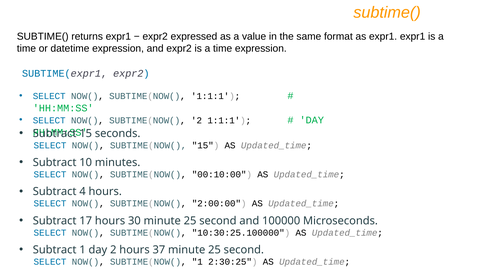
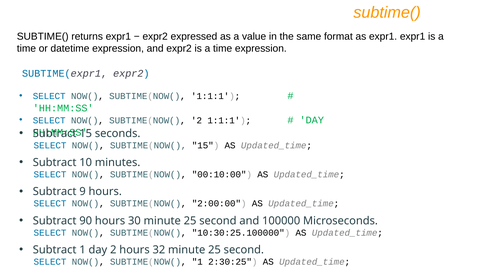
4: 4 -> 9 (83, 191)
17: 17 -> 90 (86, 221)
37: 37 -> 32 (159, 250)
